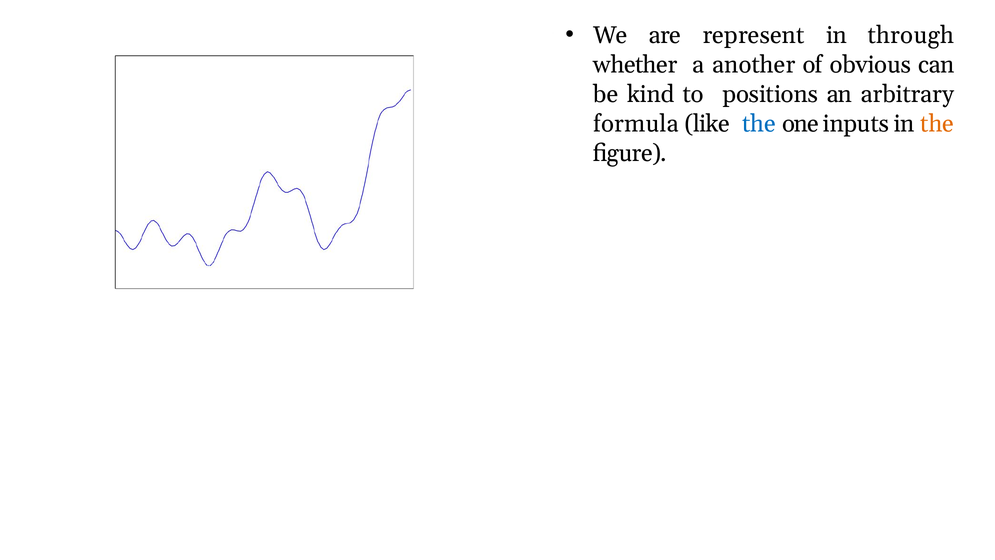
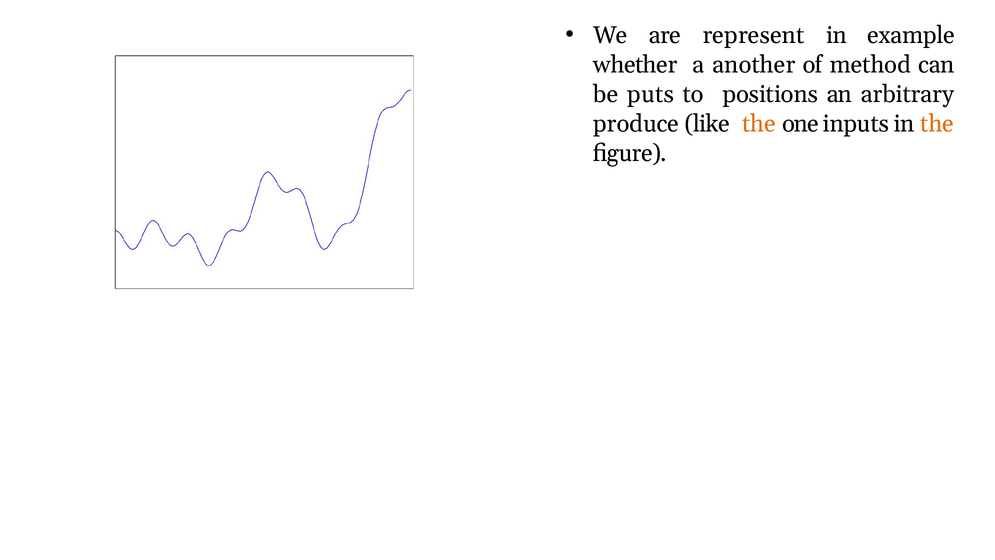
through: through -> example (911, 35)
obvious: obvious -> method (870, 65)
kind: kind -> puts (651, 94)
formula: formula -> produce (636, 124)
the colour: blue -> orange (759, 124)
